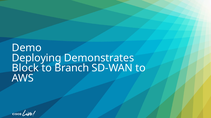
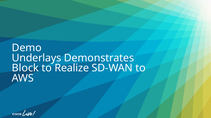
Deploying: Deploying -> Underlays (37, 58)
Branch: Branch -> Realize (72, 68)
